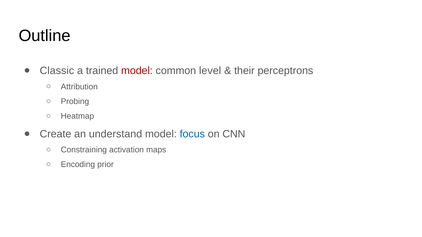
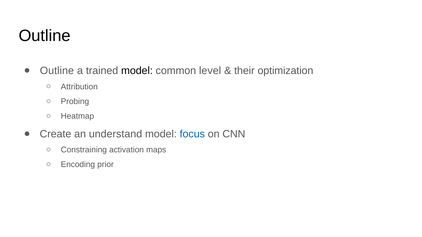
Classic: Classic -> Outline (57, 71)
model colour: red -> black (137, 71)
perceptrons: perceptrons -> optimization (285, 71)
